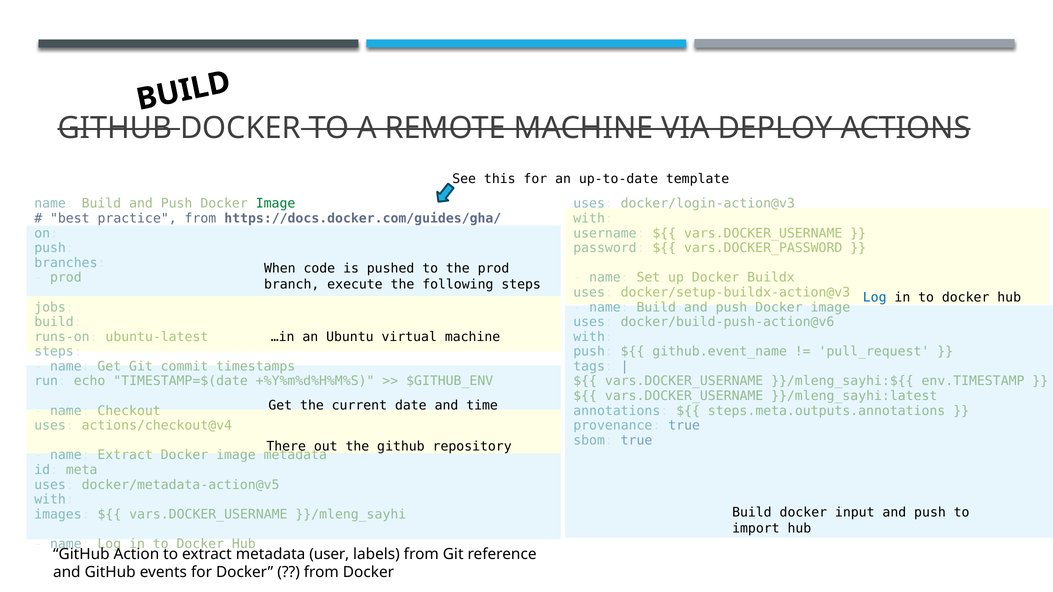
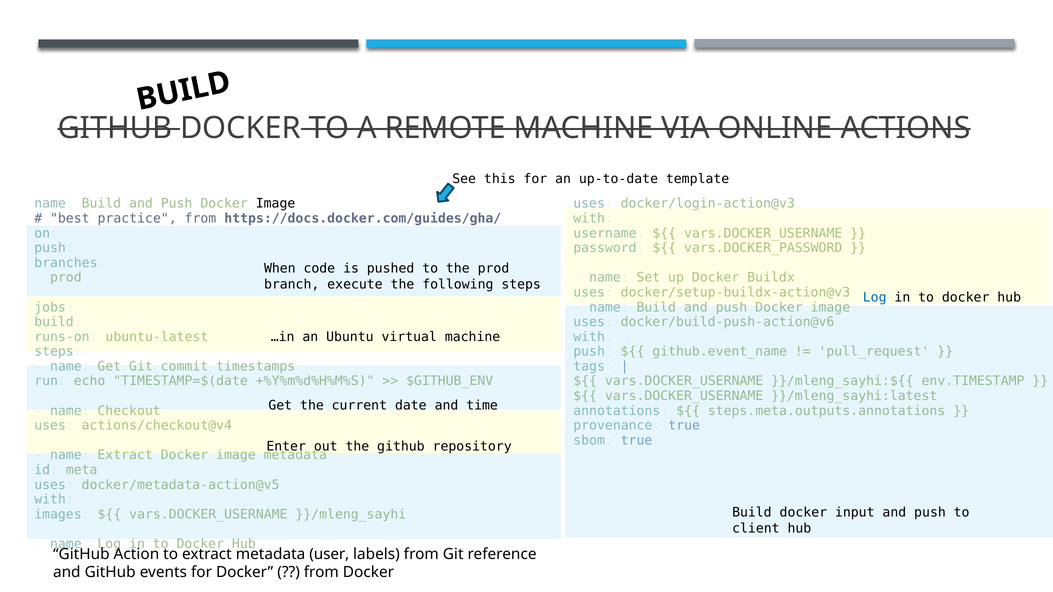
DEPLOY: DEPLOY -> ONLINE (775, 128)
Image colour: green -> black (276, 204)
There: There -> Enter (286, 446)
import: import -> client (756, 529)
